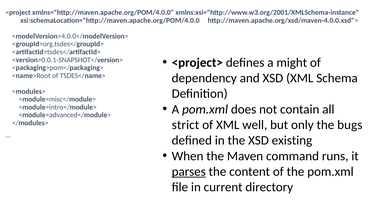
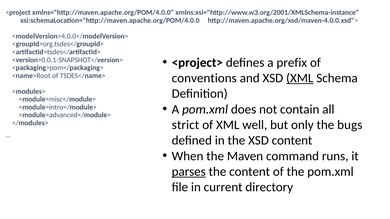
might: might -> prefix (292, 63)
dependency: dependency -> conventions (204, 78)
XML underline: none -> present (300, 78)
XSD existing: existing -> content (292, 141)
